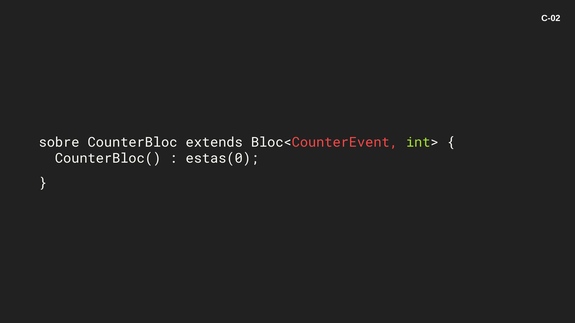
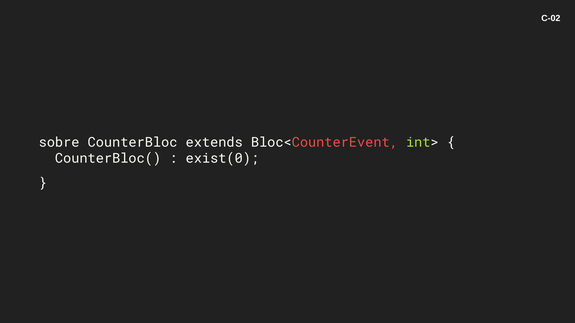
estas(0: estas(0 -> exist(0 (222, 159)
